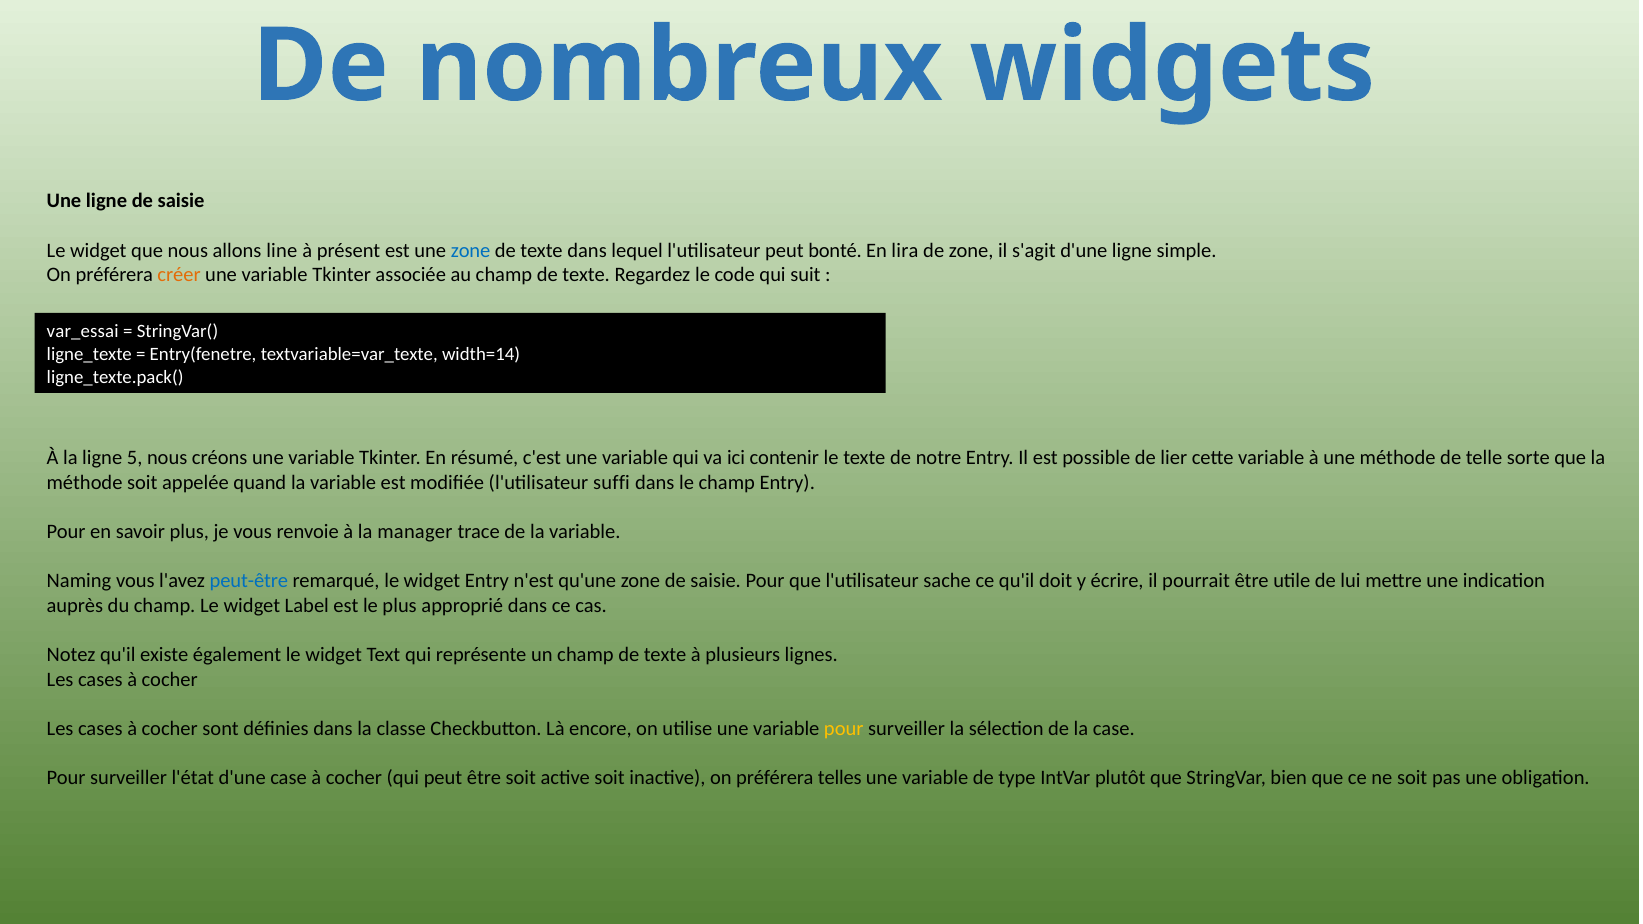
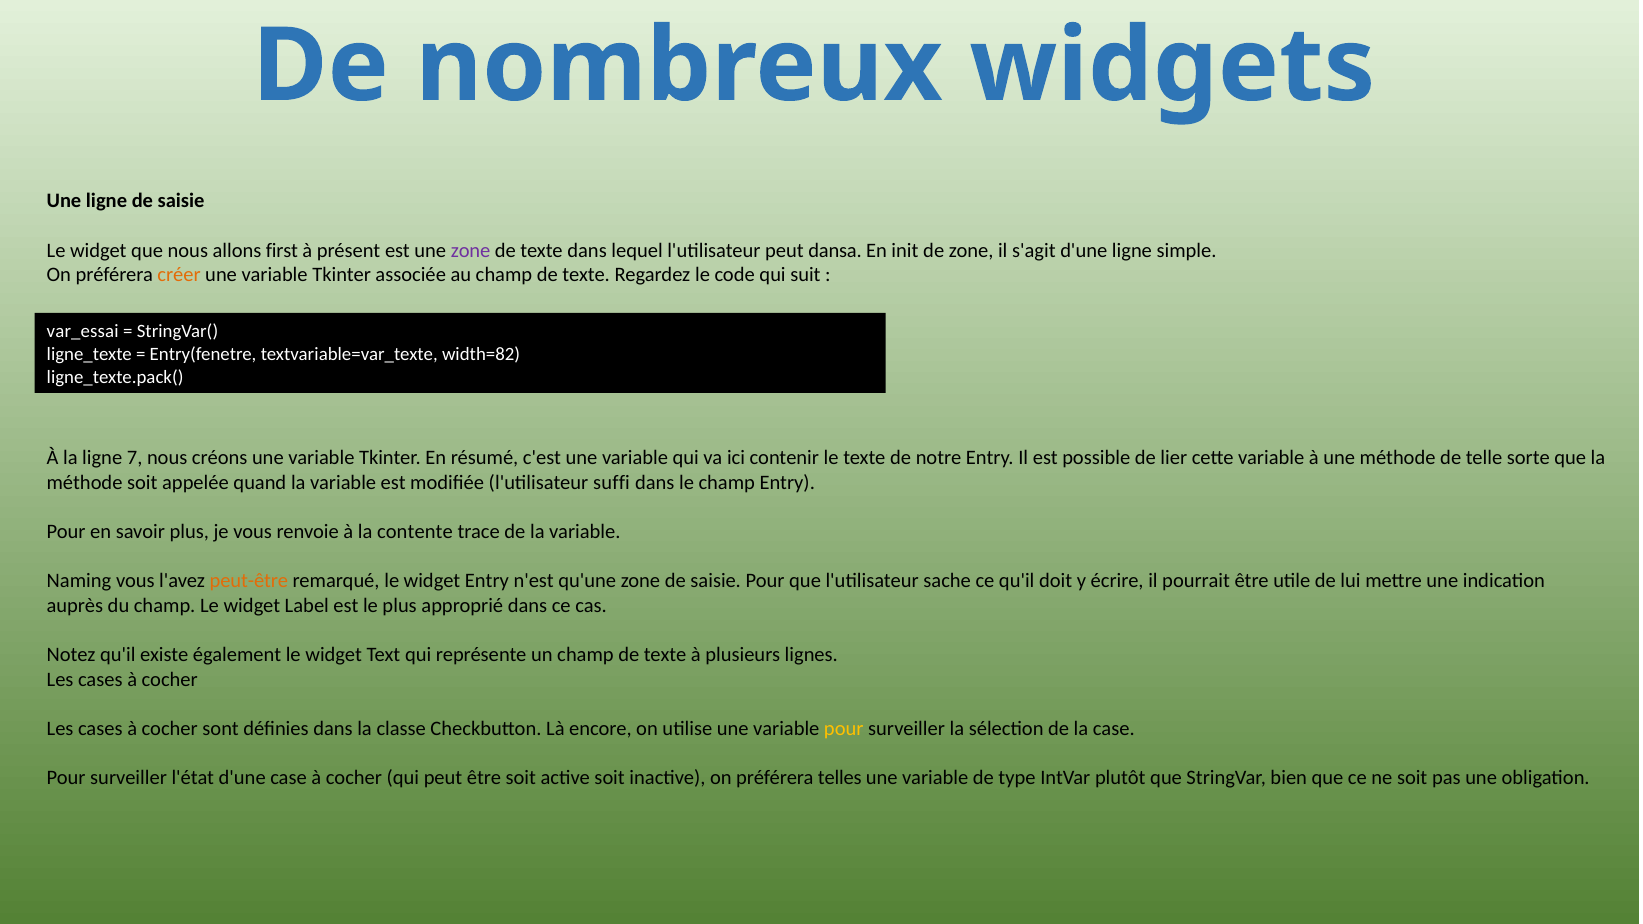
line: line -> first (282, 250)
zone colour: blue -> purple (471, 250)
bonté: bonté -> dansa (835, 250)
lira: lira -> init (905, 250)
width=14: width=14 -> width=82 (481, 354)
5: 5 -> 7 (135, 458)
manager: manager -> contente (415, 532)
peut-être colour: blue -> orange (249, 581)
